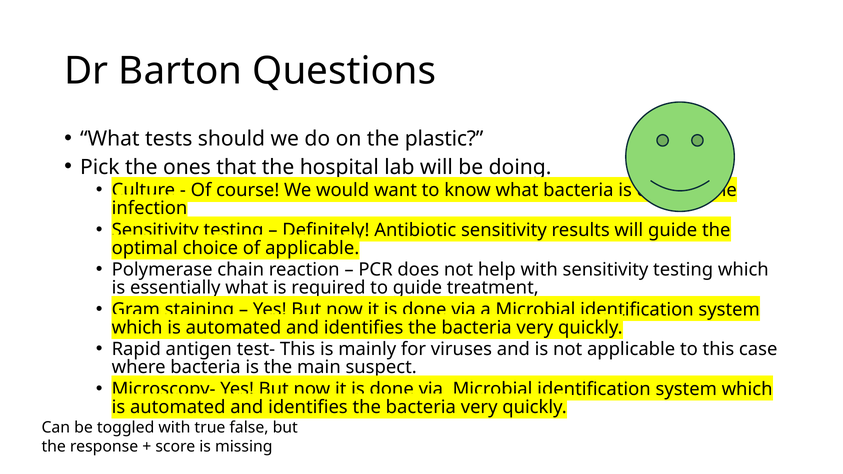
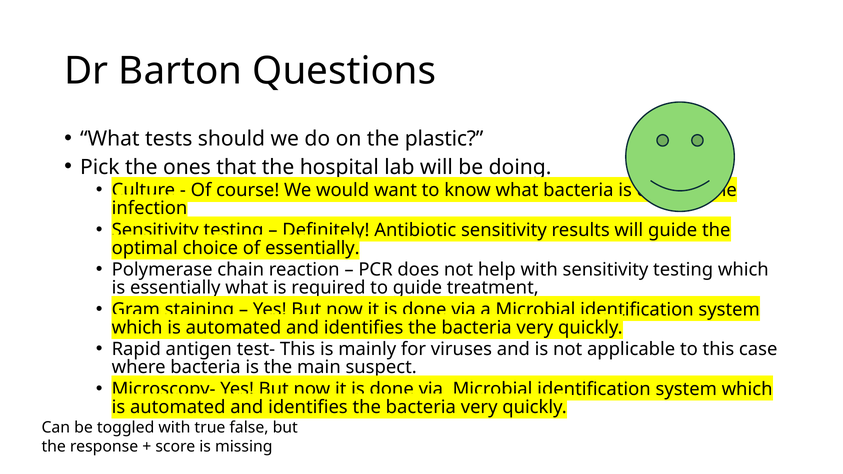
of applicable: applicable -> essentially (312, 248)
